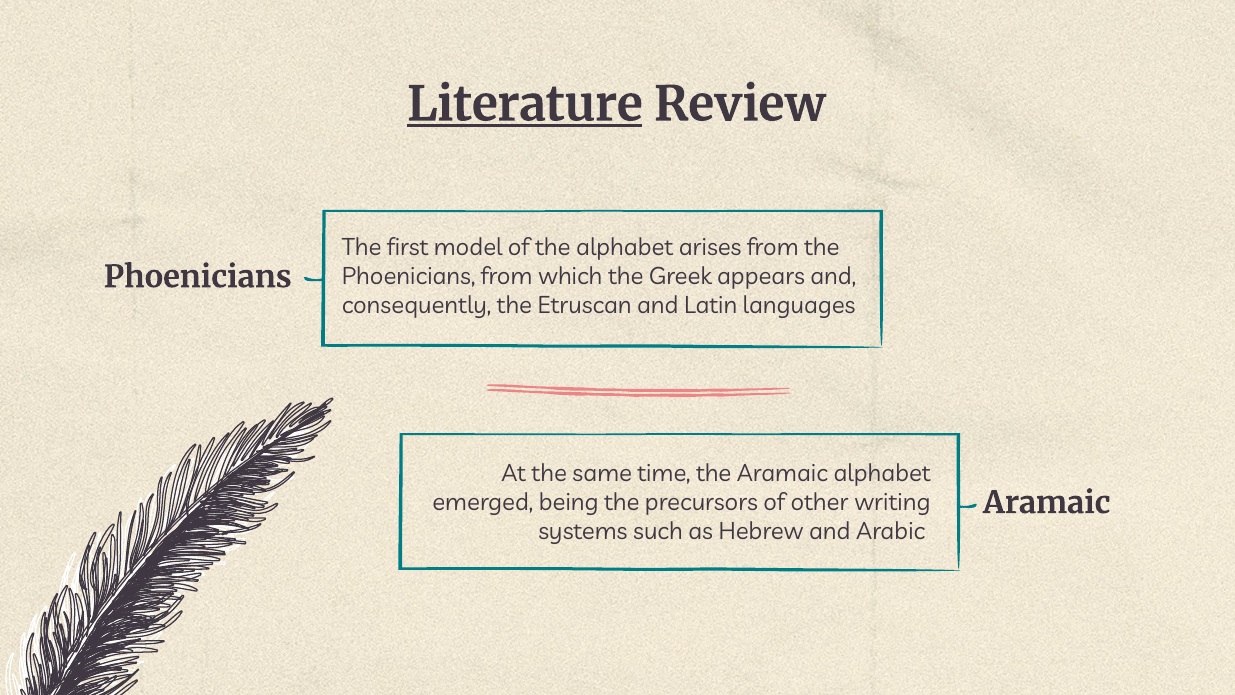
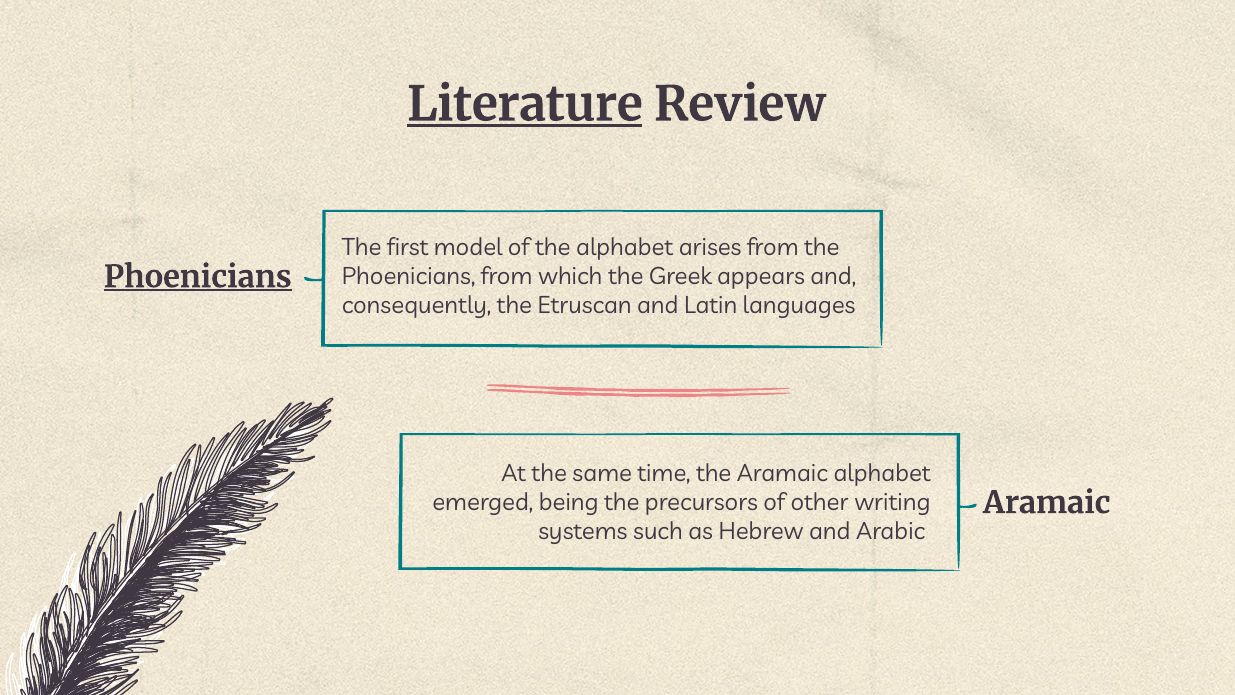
Phoenicians underline: none -> present (198, 277)
